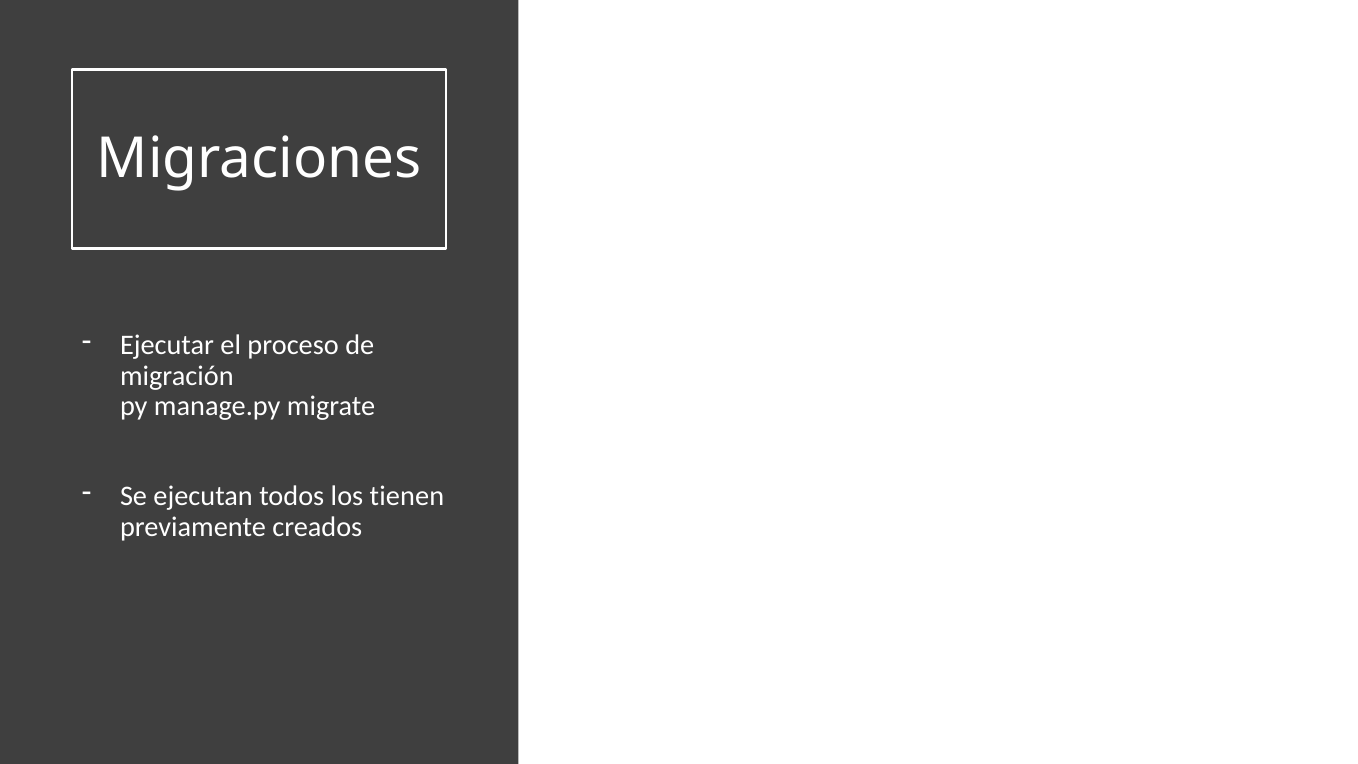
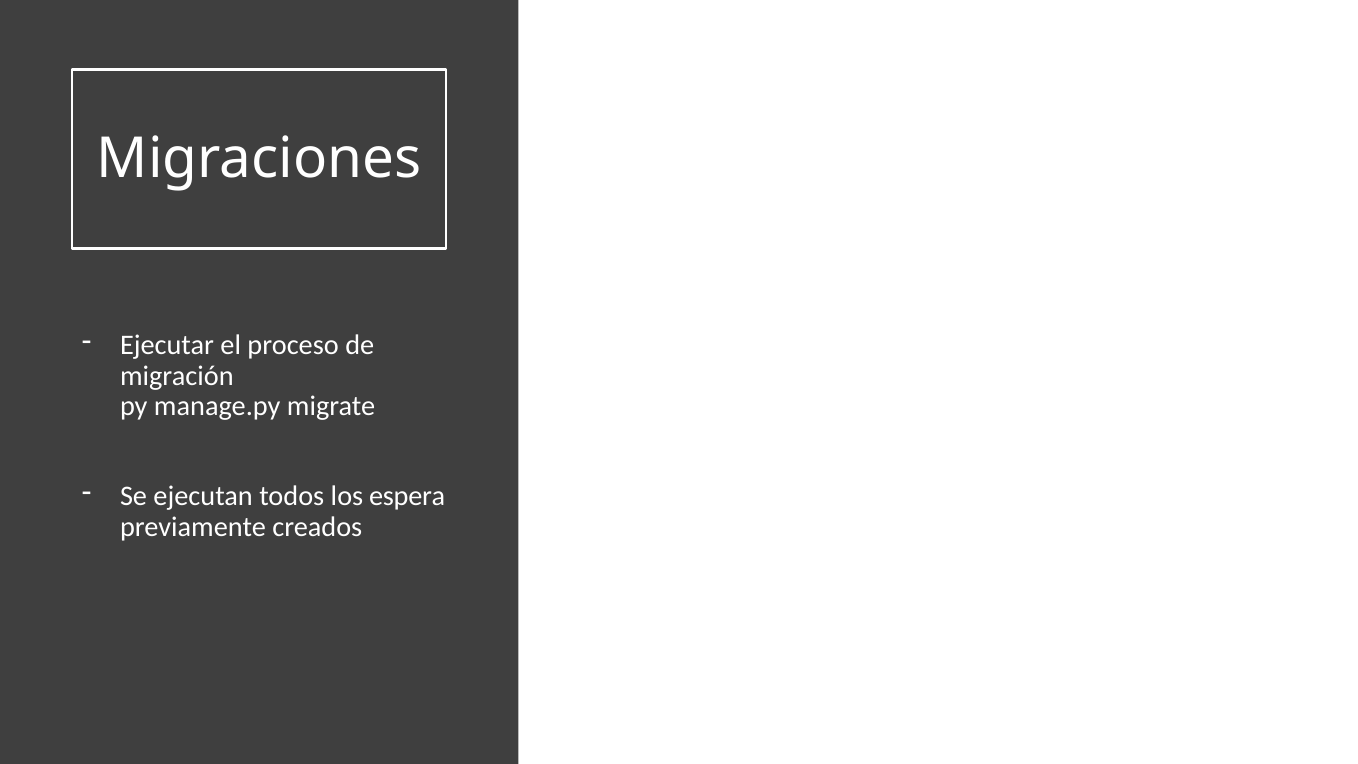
tienen: tienen -> espera (407, 496)
